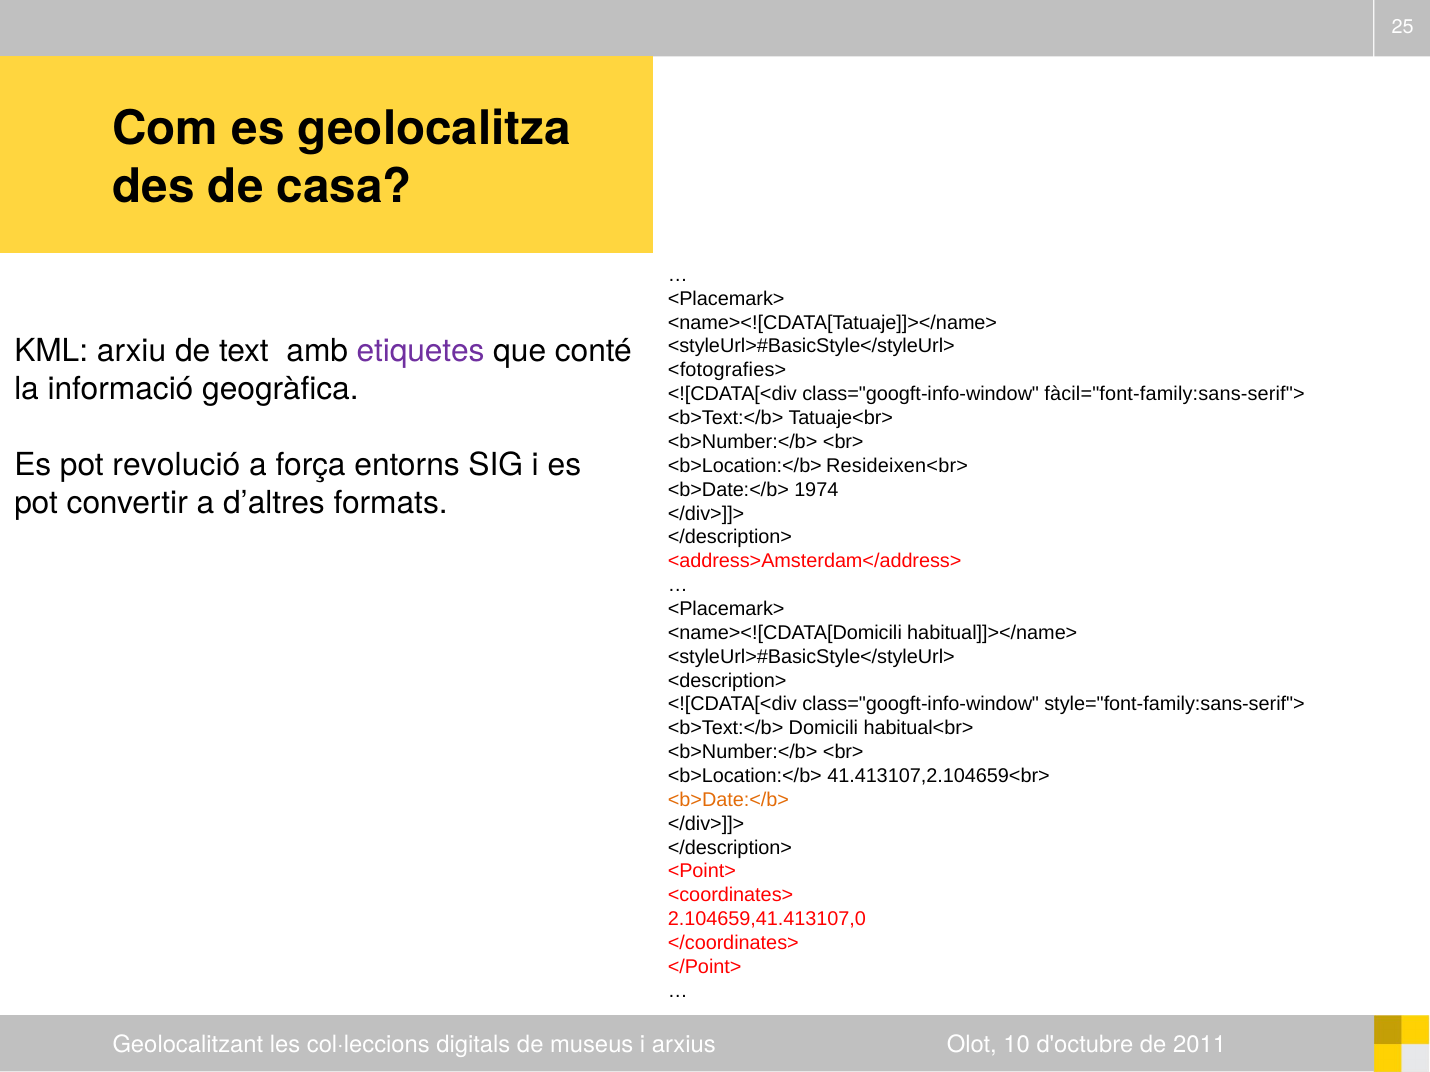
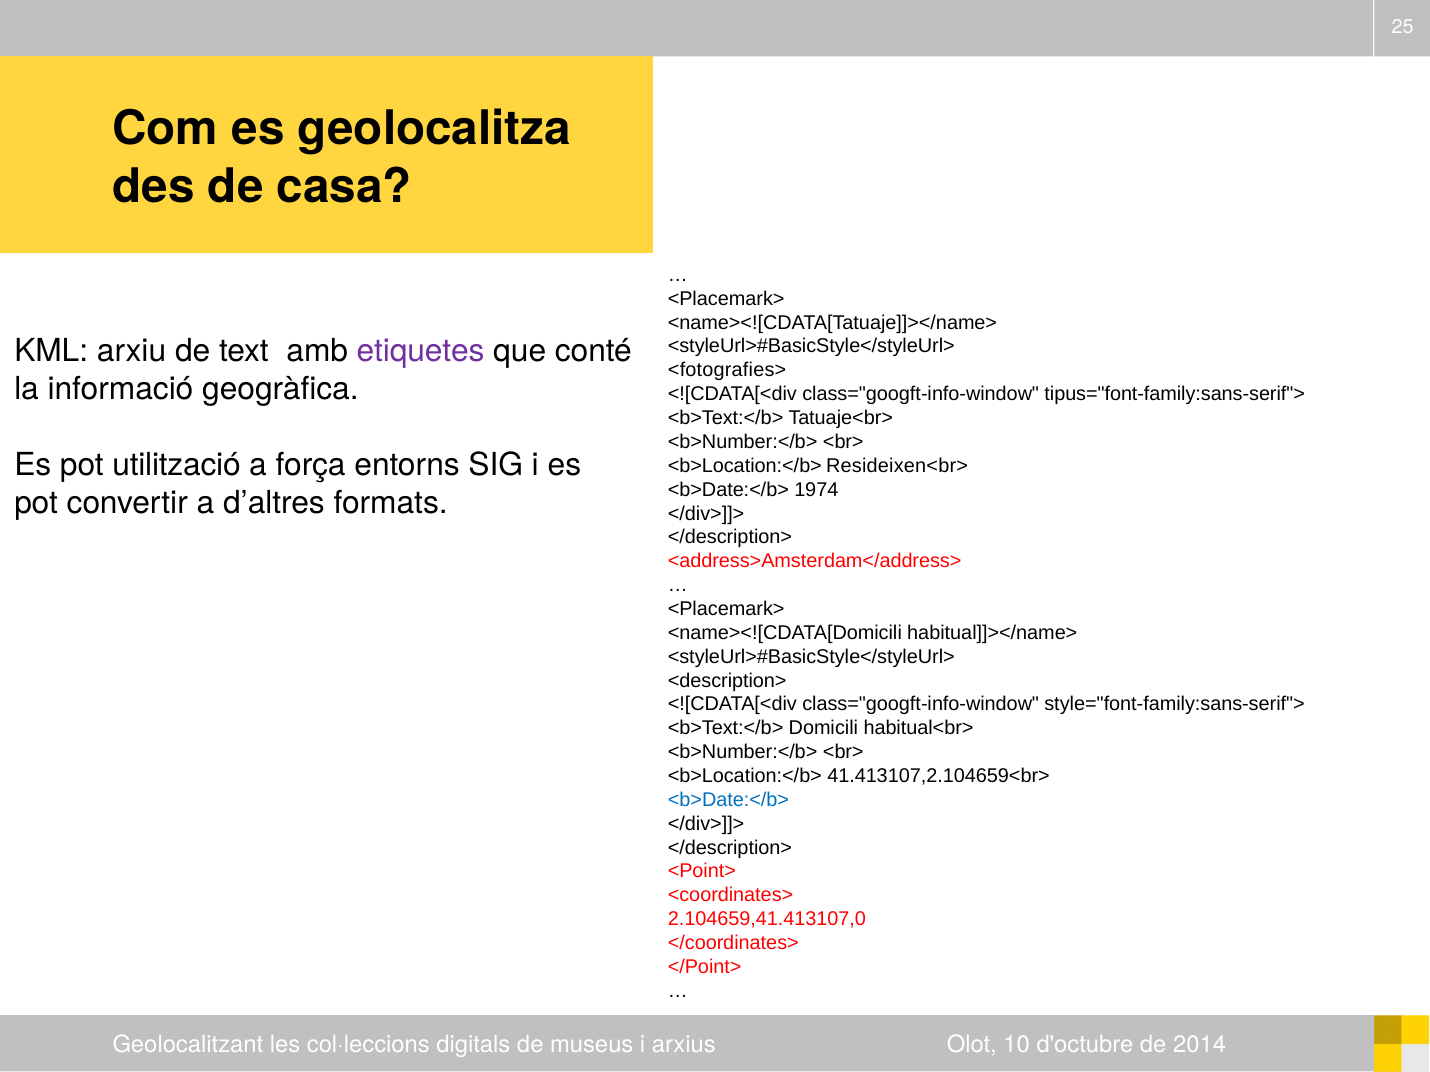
fàcil="font-family:sans-serif">: fàcil="font-family:sans-serif"> -> tipus="font-family:sans-serif"> (1175, 394)
revolució: revolució -> utilització (177, 465)
<b>Date:</b> colour: orange -> blue (728, 800)
2011: 2011 -> 2014 (1200, 1045)
